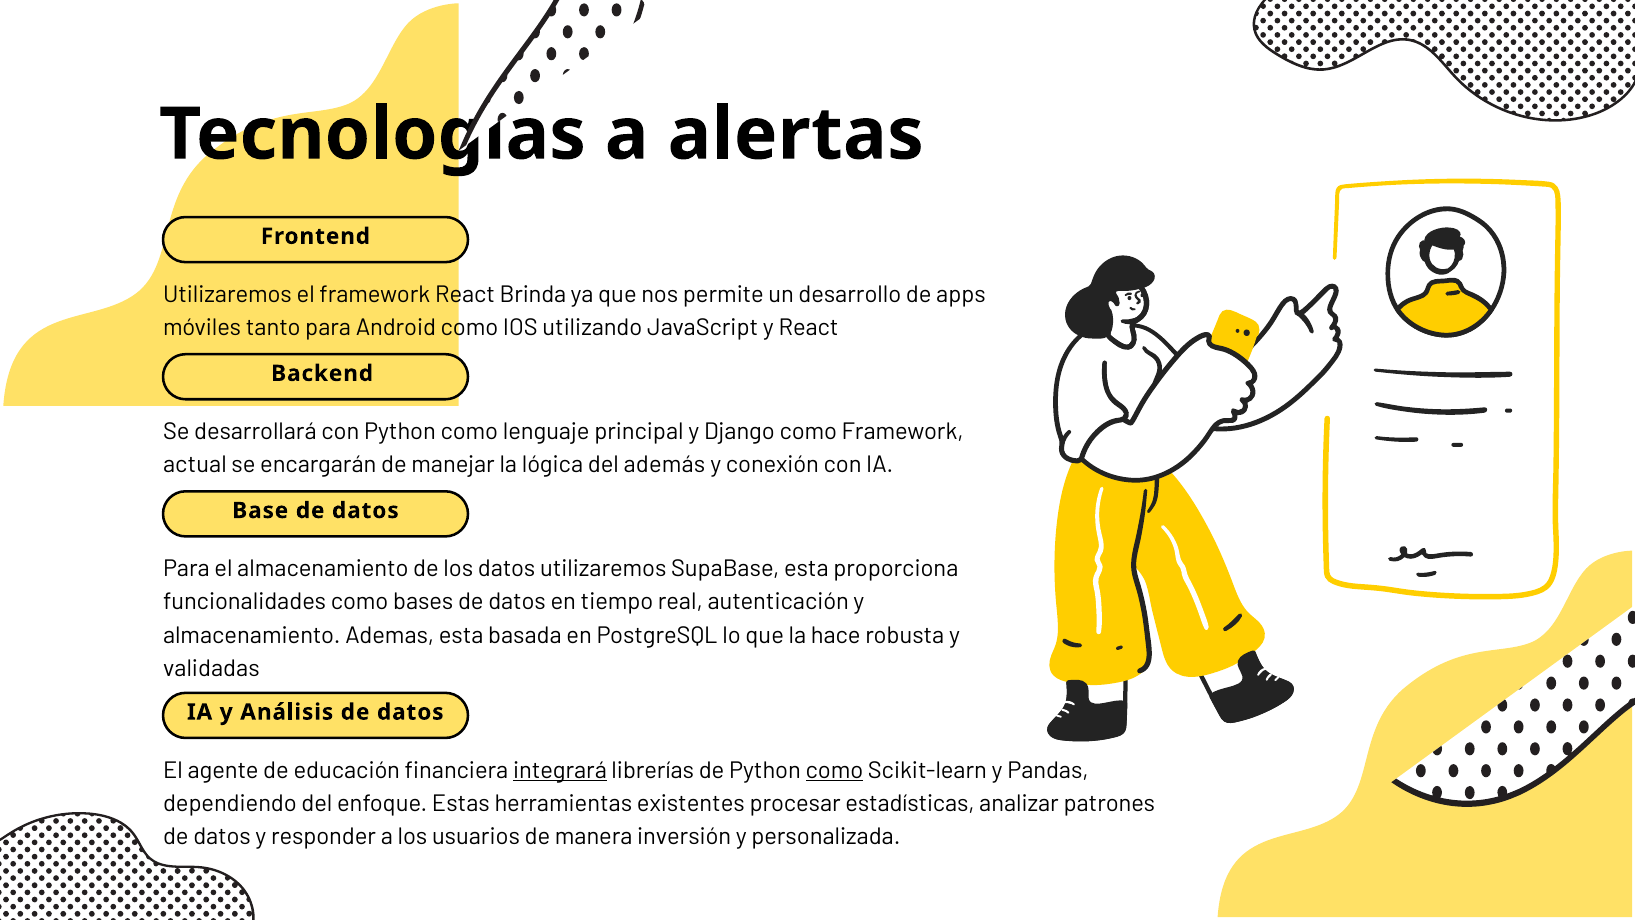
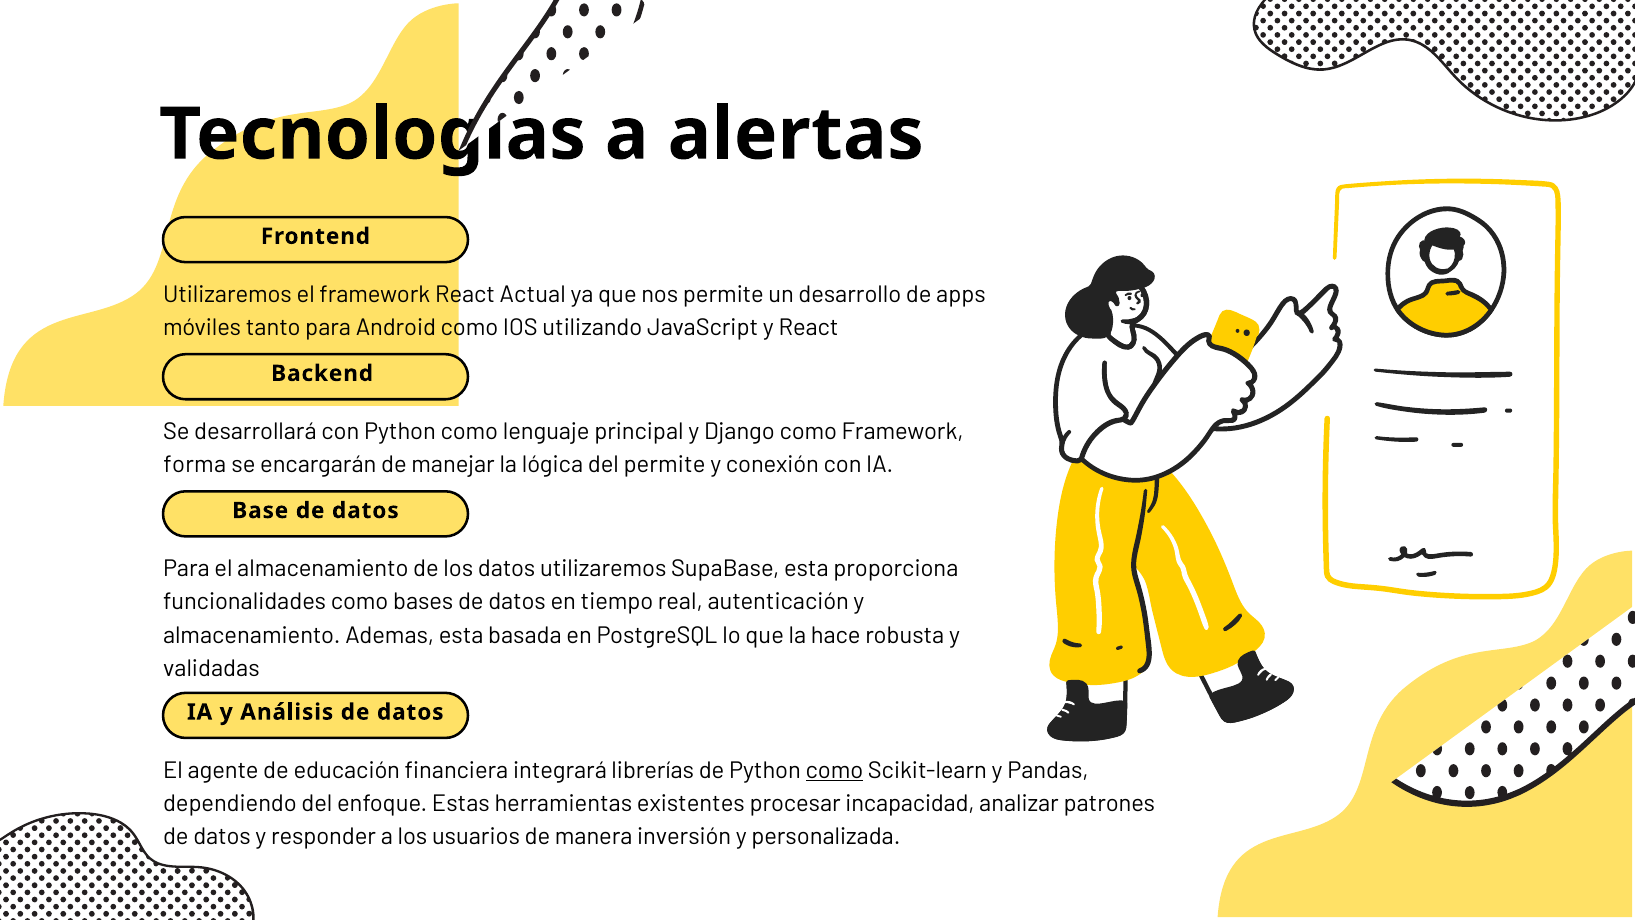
Brinda: Brinda -> Actual (533, 295)
actual: actual -> forma (195, 465)
del además: además -> permite (664, 465)
integrará underline: present -> none (560, 770)
estadísticas: estadísticas -> incapacidad (910, 803)
